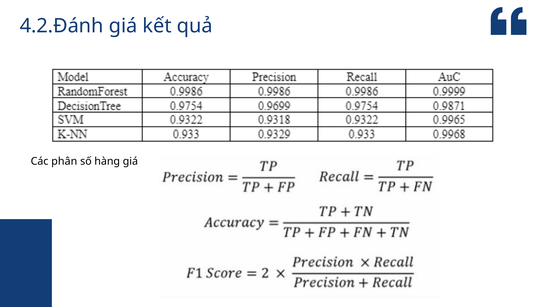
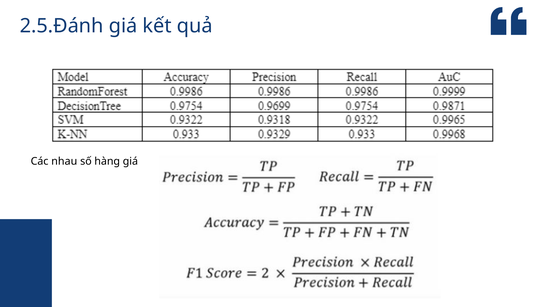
4.2.Đánh: 4.2.Đánh -> 2.5.Đánh (62, 26)
phân: phân -> nhau (64, 161)
